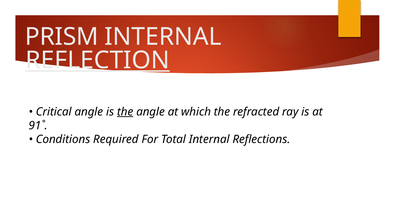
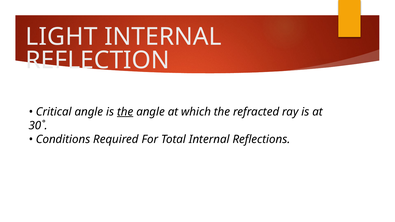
PRISM: PRISM -> LIGHT (61, 37)
REFLECTION underline: present -> none (98, 60)
91˚: 91˚ -> 30˚ (38, 126)
